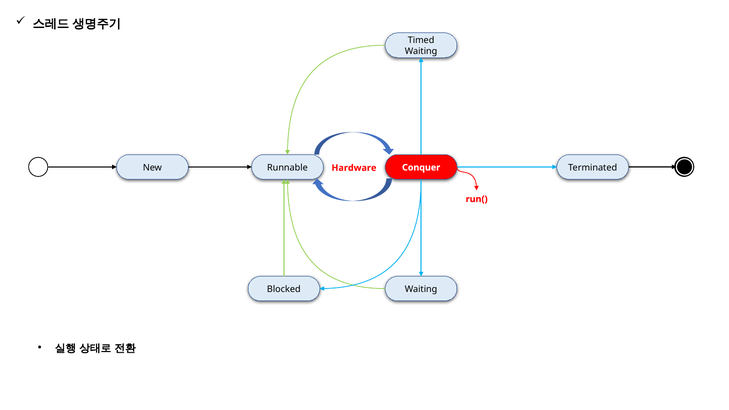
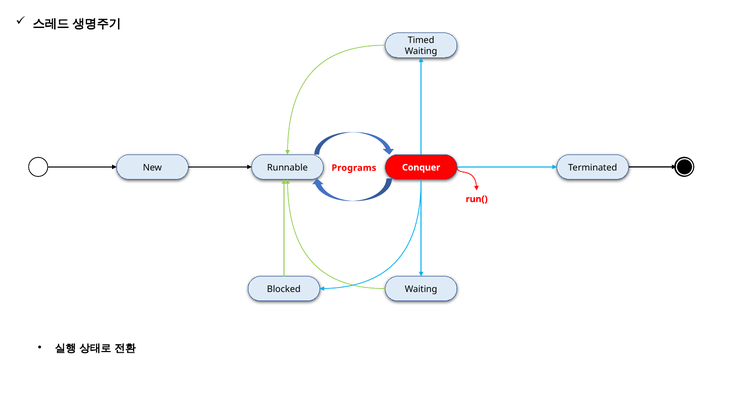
Hardware: Hardware -> Programs (354, 168)
